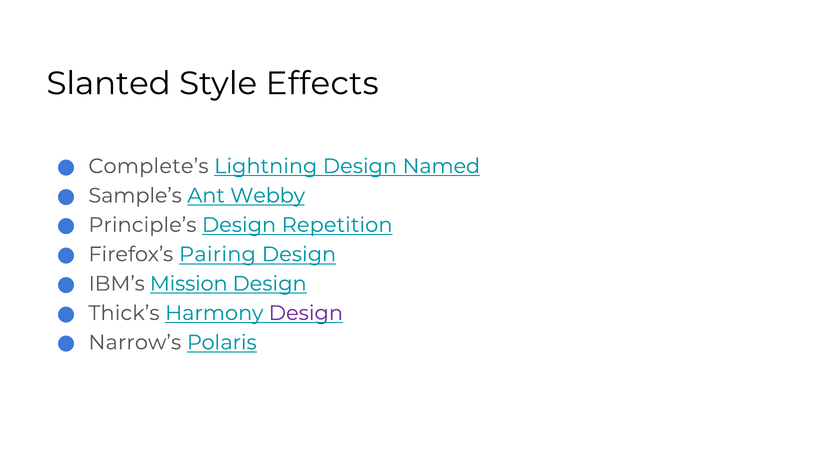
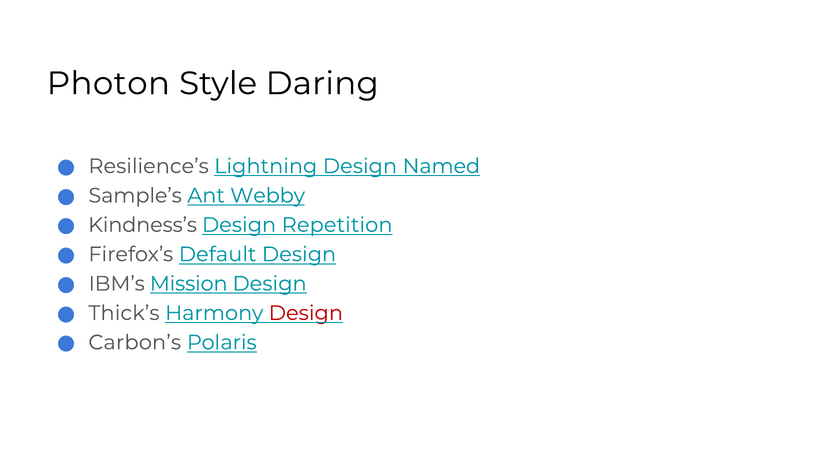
Slanted: Slanted -> Photon (108, 84)
Effects: Effects -> Daring (322, 84)
Complete’s: Complete’s -> Resilience’s (149, 166)
Principle’s: Principle’s -> Kindness’s (143, 225)
Pairing: Pairing -> Default (218, 255)
Design colour: purple -> red (306, 313)
Narrow’s: Narrow’s -> Carbon’s (135, 343)
